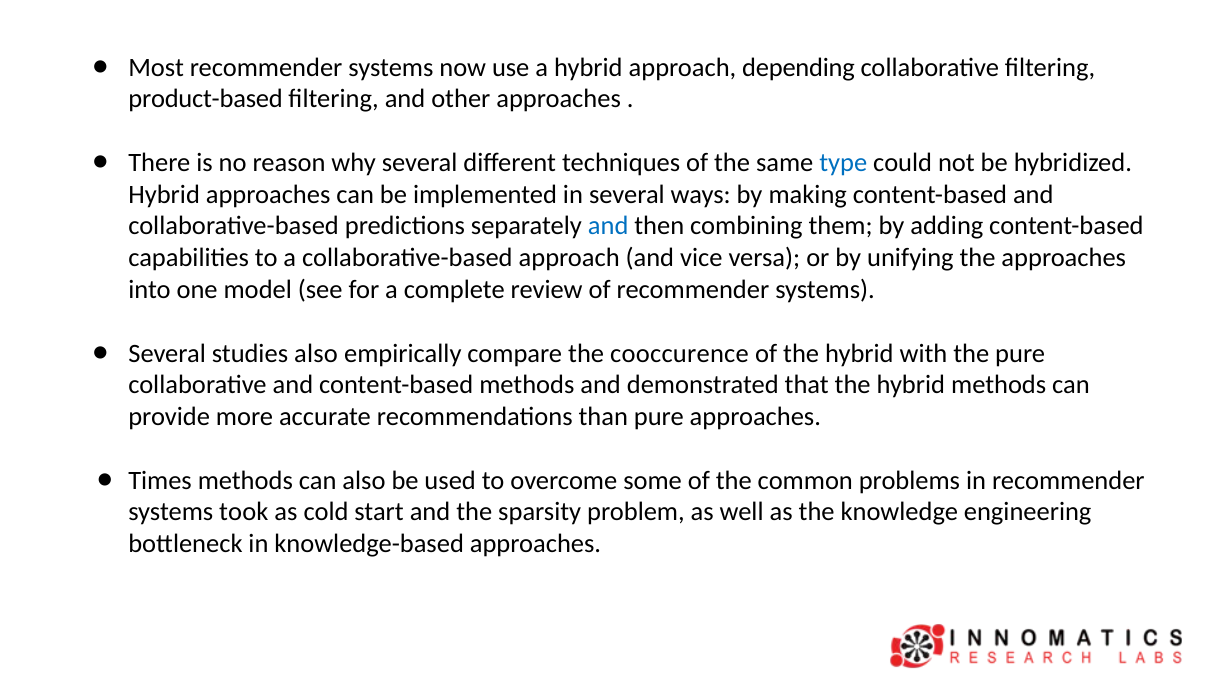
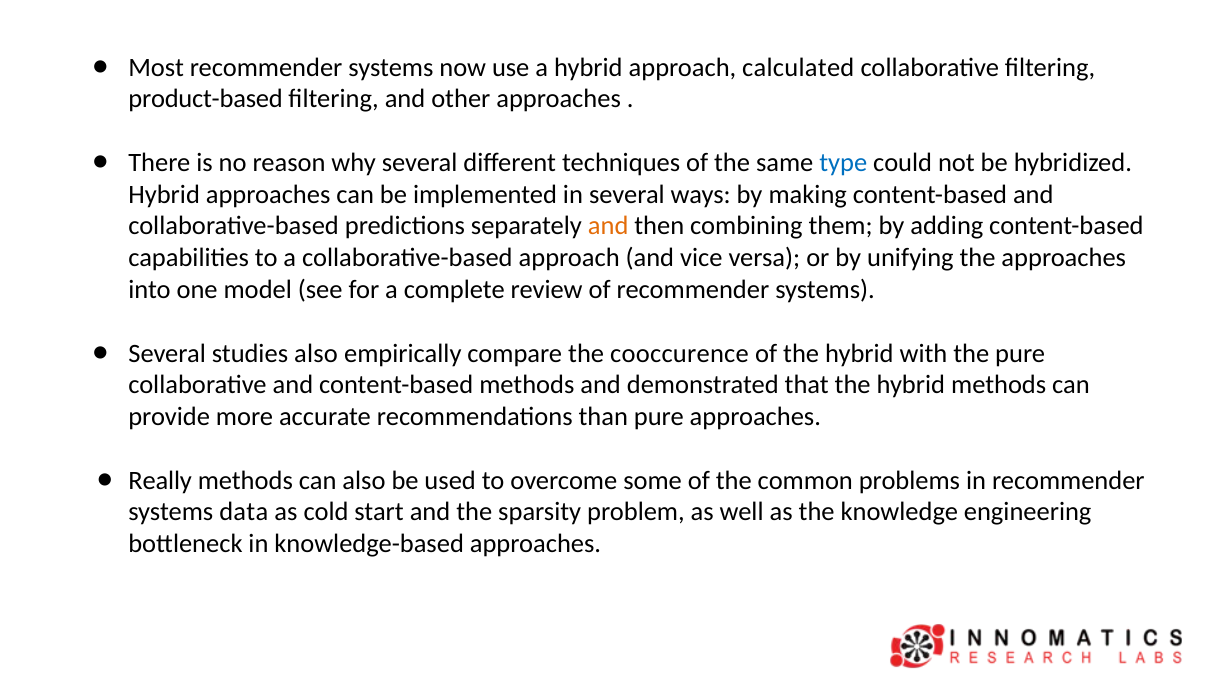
depending: depending -> calculated (798, 67)
and colour: blue -> orange (608, 226)
Times: Times -> Really (160, 481)
took: took -> data (244, 512)
